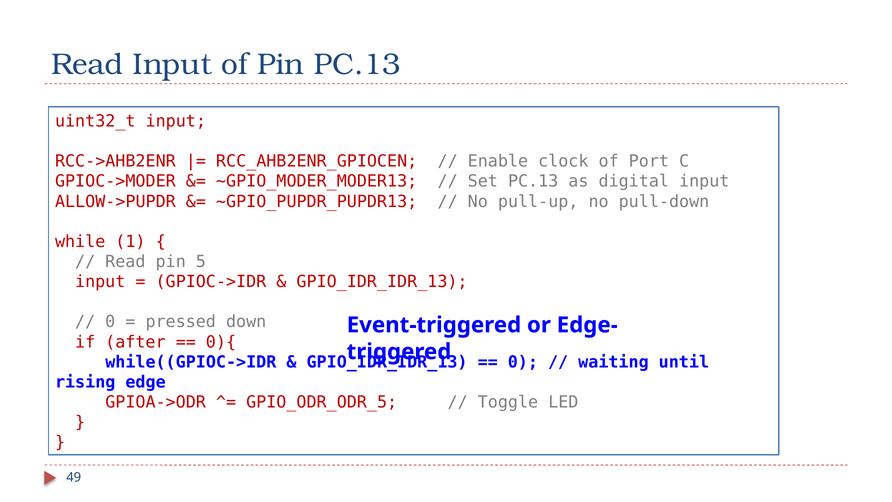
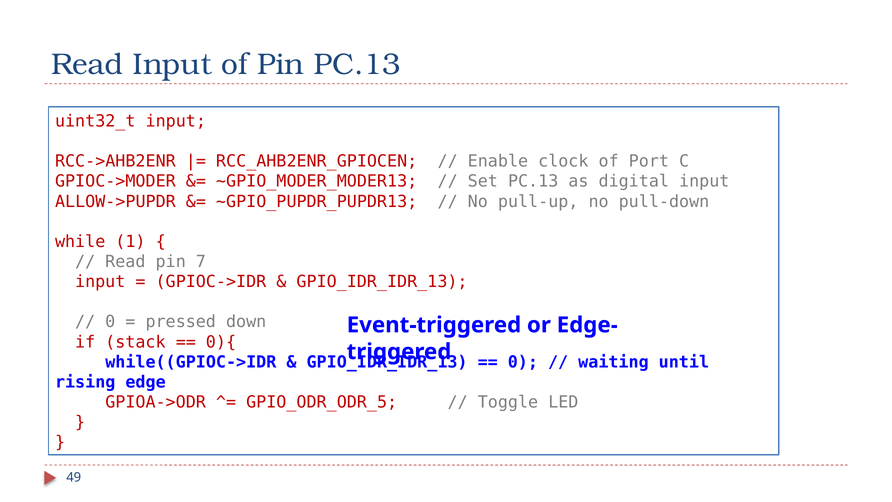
5: 5 -> 7 (201, 262)
after: after -> stack (135, 342)
